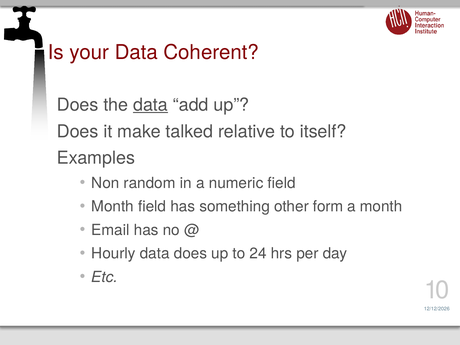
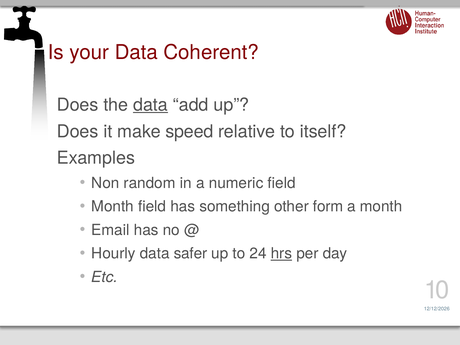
talked: talked -> speed (189, 131)
data does: does -> safer (190, 253)
hrs underline: none -> present (281, 253)
